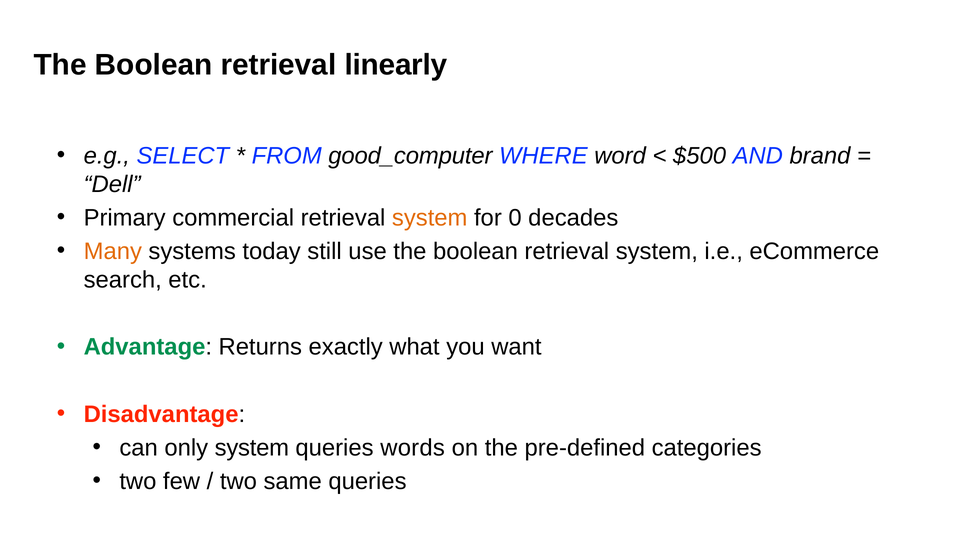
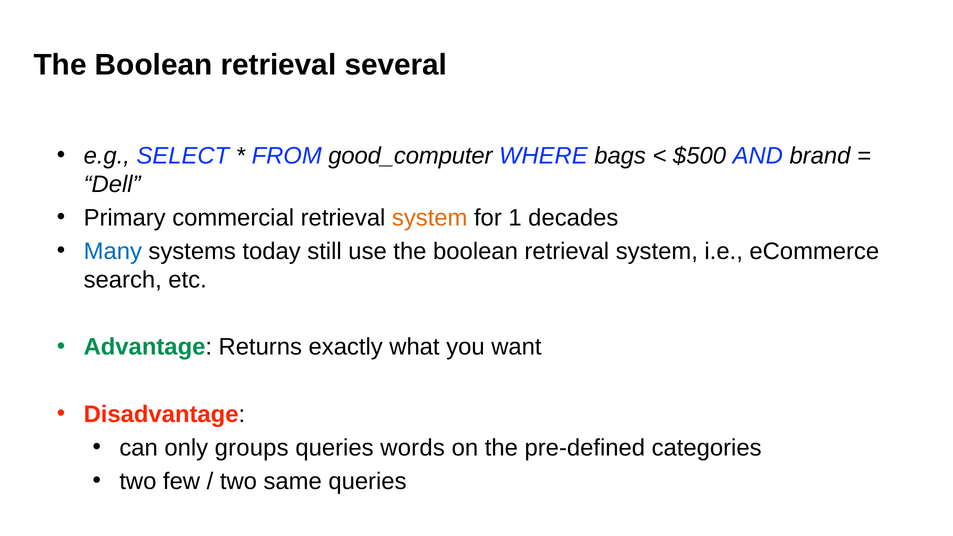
linearly: linearly -> several (396, 65)
word: word -> bags (620, 156)
0: 0 -> 1 (515, 218)
Many colour: orange -> blue (113, 251)
only system: system -> groups (252, 448)
